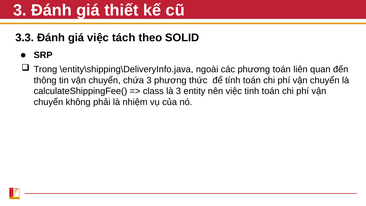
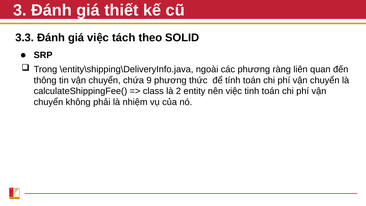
phương toán: toán -> ràng (282, 69)
chứa 3: 3 -> 9 (149, 80)
là 3: 3 -> 2 (178, 91)
